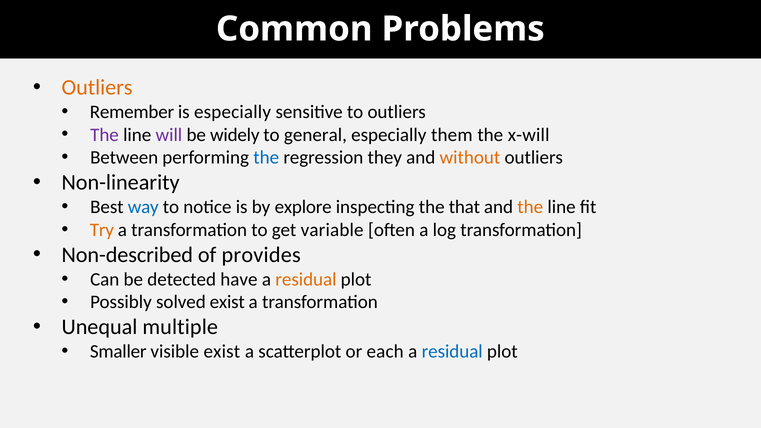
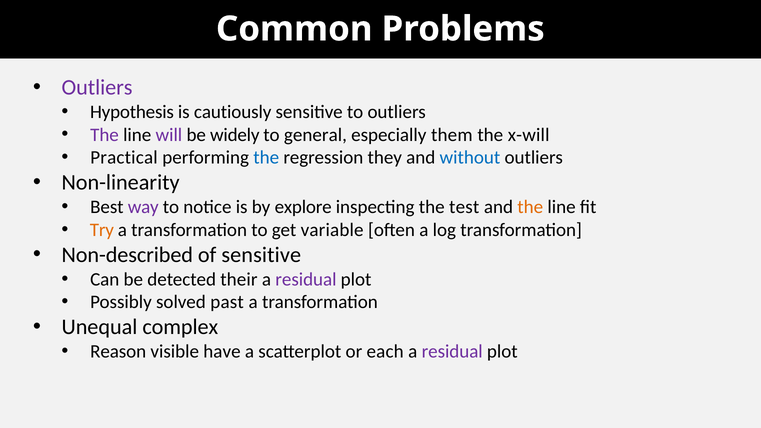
Outliers colour: orange -> purple (97, 87)
Remember: Remember -> Hypothesis (132, 112)
is especially: especially -> cautiously (233, 112)
Between: Between -> Practical (124, 158)
without colour: orange -> blue (470, 158)
way colour: blue -> purple (143, 207)
that: that -> test (464, 207)
of provides: provides -> sensitive (261, 255)
have: have -> their (239, 279)
residual colour: orange -> purple (306, 279)
solved exist: exist -> past (227, 302)
multiple: multiple -> complex (180, 327)
Smaller: Smaller -> Reason (118, 352)
visible exist: exist -> have (222, 352)
residual colour: blue -> purple (452, 352)
